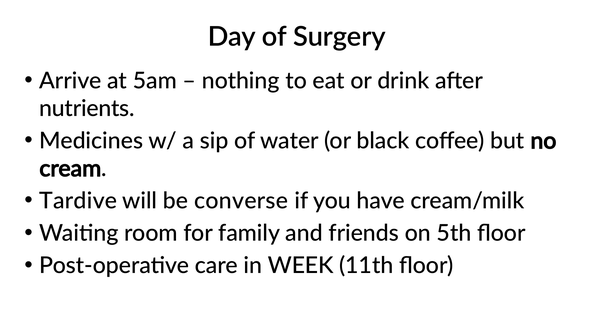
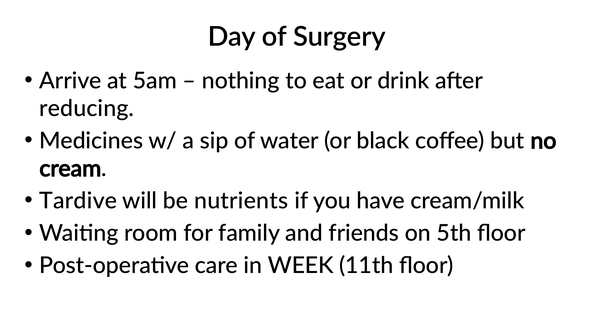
nutrients: nutrients -> reducing (87, 109)
converse: converse -> nutrients (241, 201)
